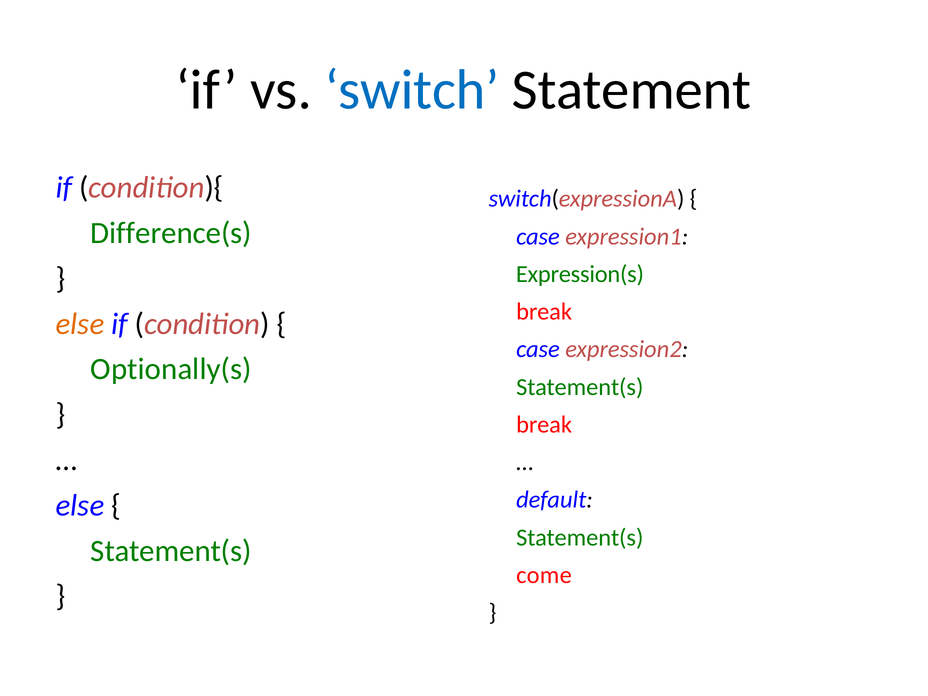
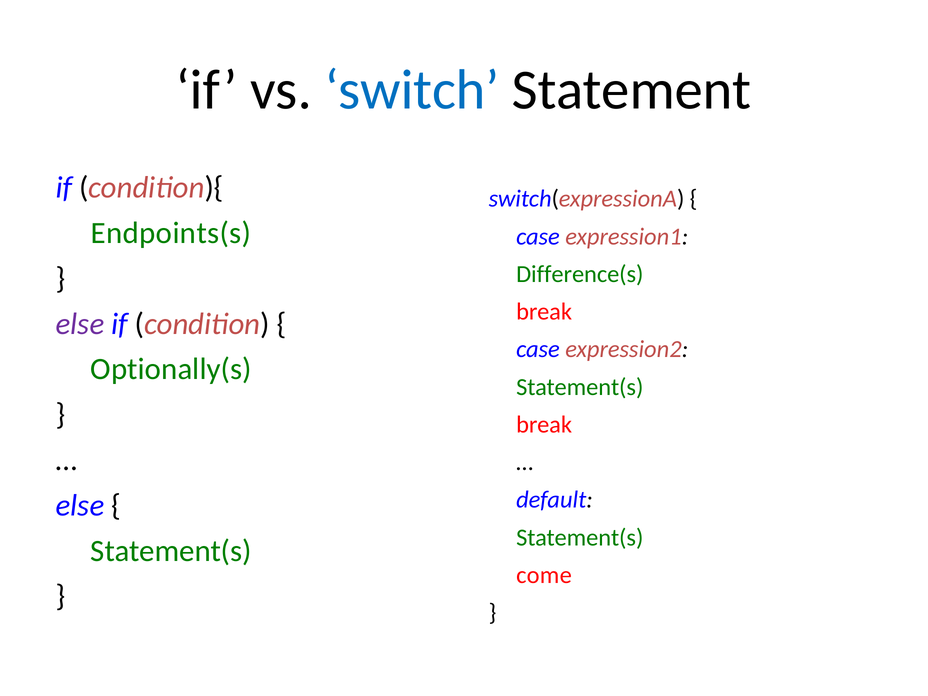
Difference(s: Difference(s -> Endpoints(s (171, 233)
Expression(s: Expression(s -> Difference(s (580, 274)
else colour: orange -> purple (80, 324)
